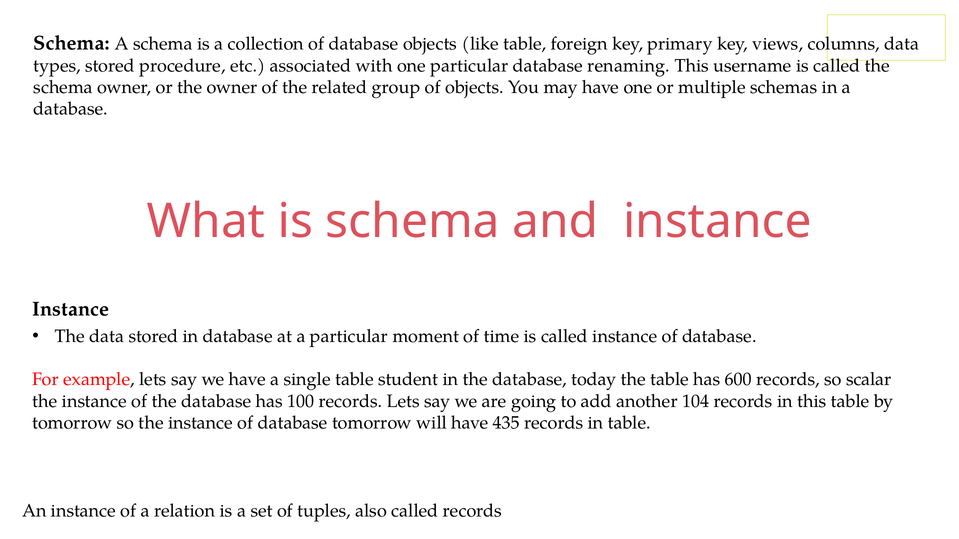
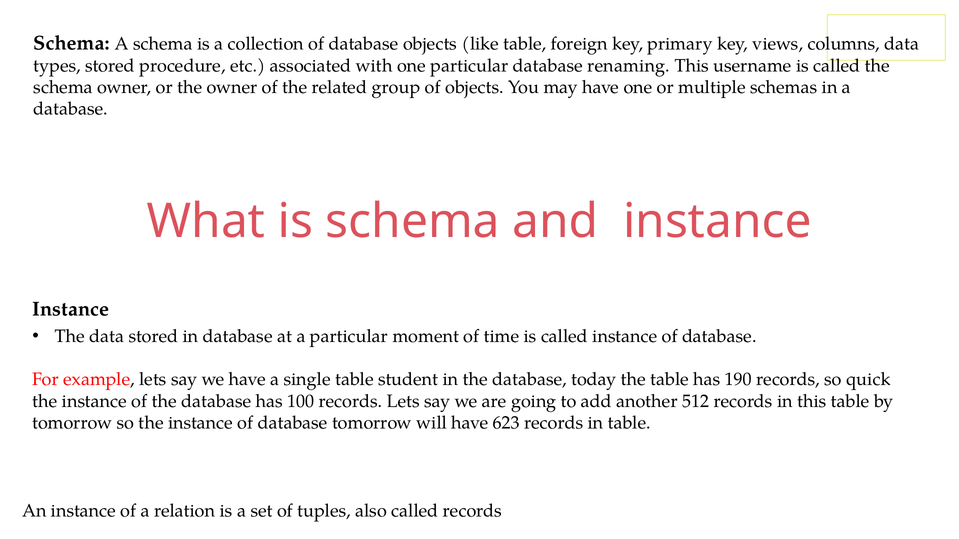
600: 600 -> 190 (738, 380)
scalar: scalar -> quick (868, 380)
104: 104 -> 512 (696, 401)
435: 435 -> 623 (506, 423)
